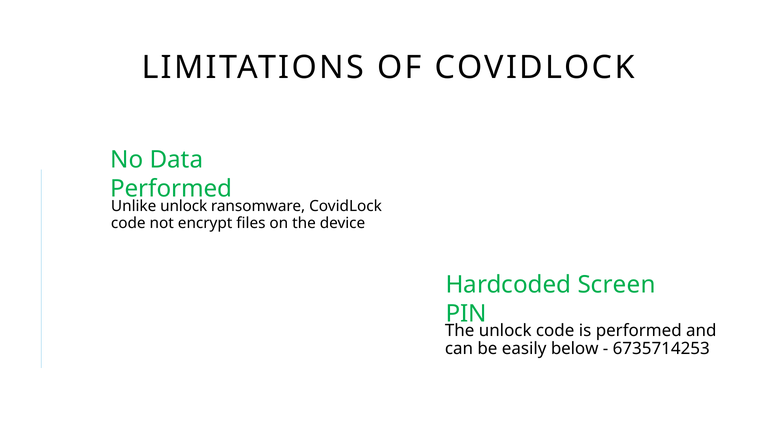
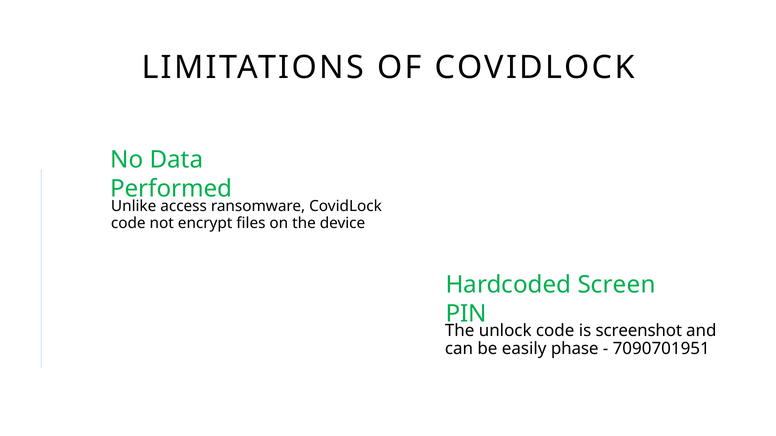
Unlike unlock: unlock -> access (184, 207)
is performed: performed -> screenshot (639, 331)
below: below -> phase (575, 349)
6735714253: 6735714253 -> 7090701951 (661, 349)
